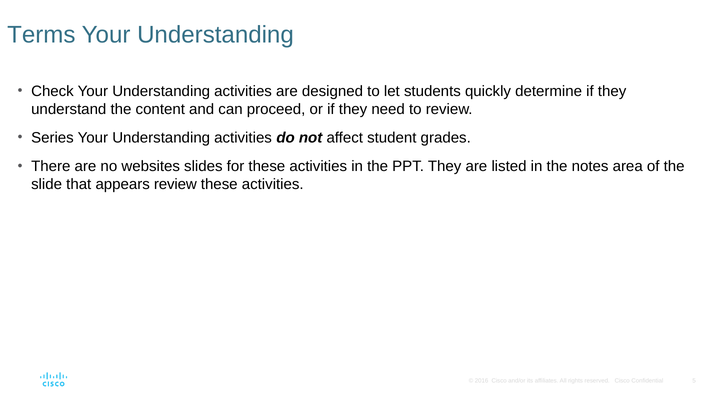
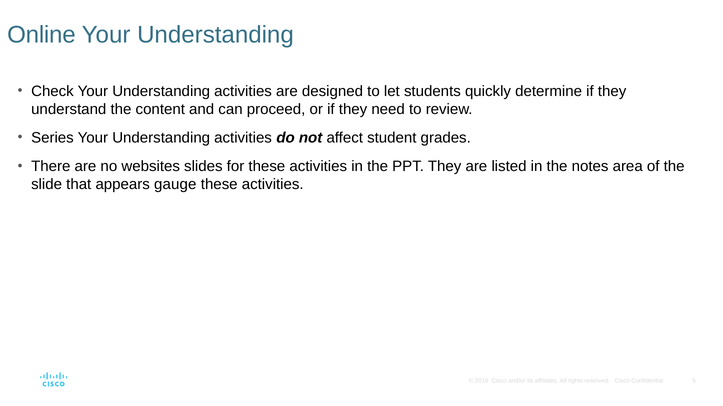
Terms: Terms -> Online (41, 35)
appears review: review -> gauge (175, 185)
